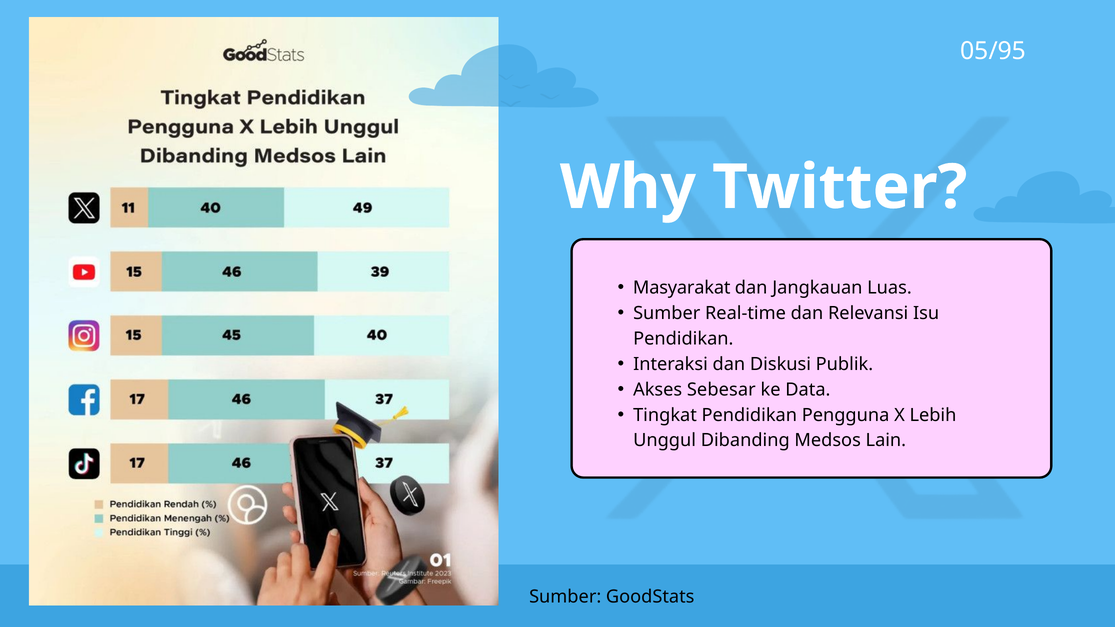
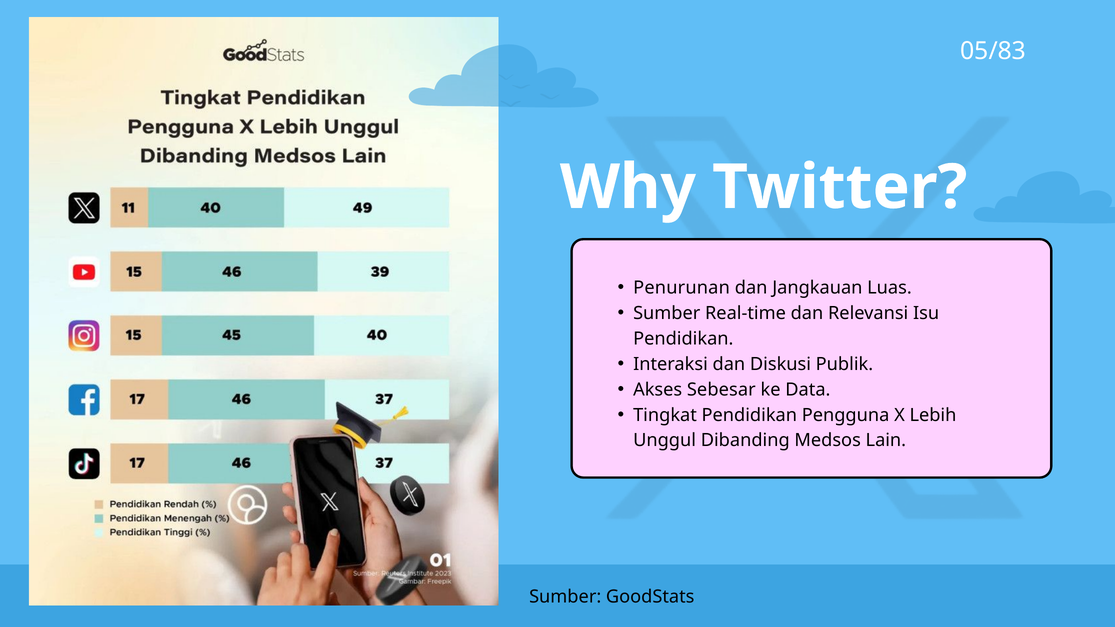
05/95: 05/95 -> 05/83 (993, 51)
Masyarakat: Masyarakat -> Penurunan (682, 288)
